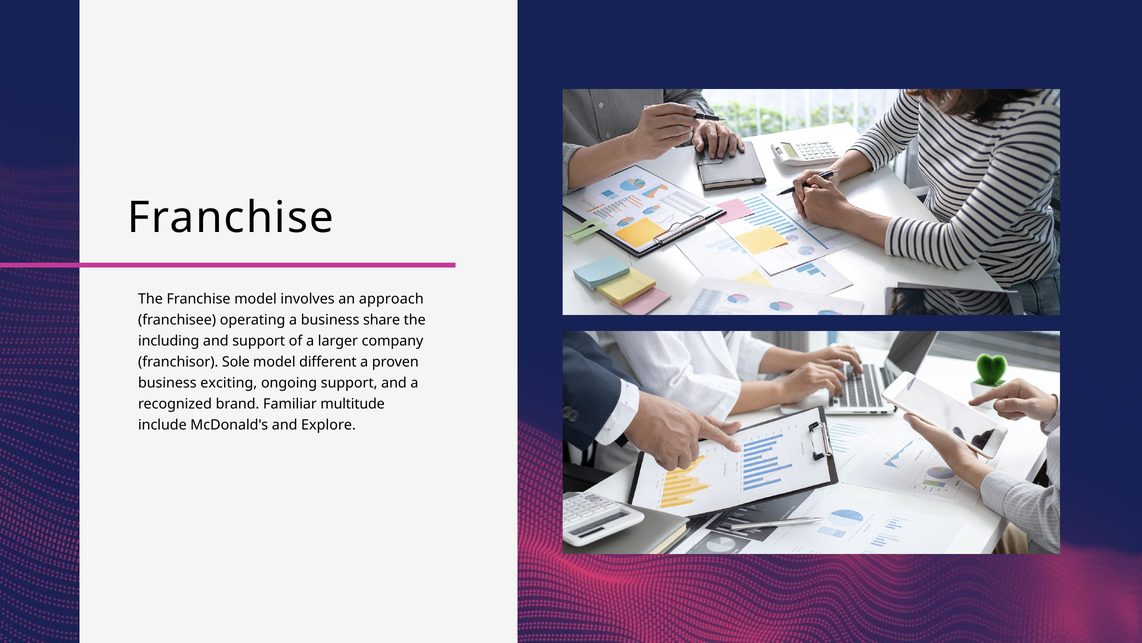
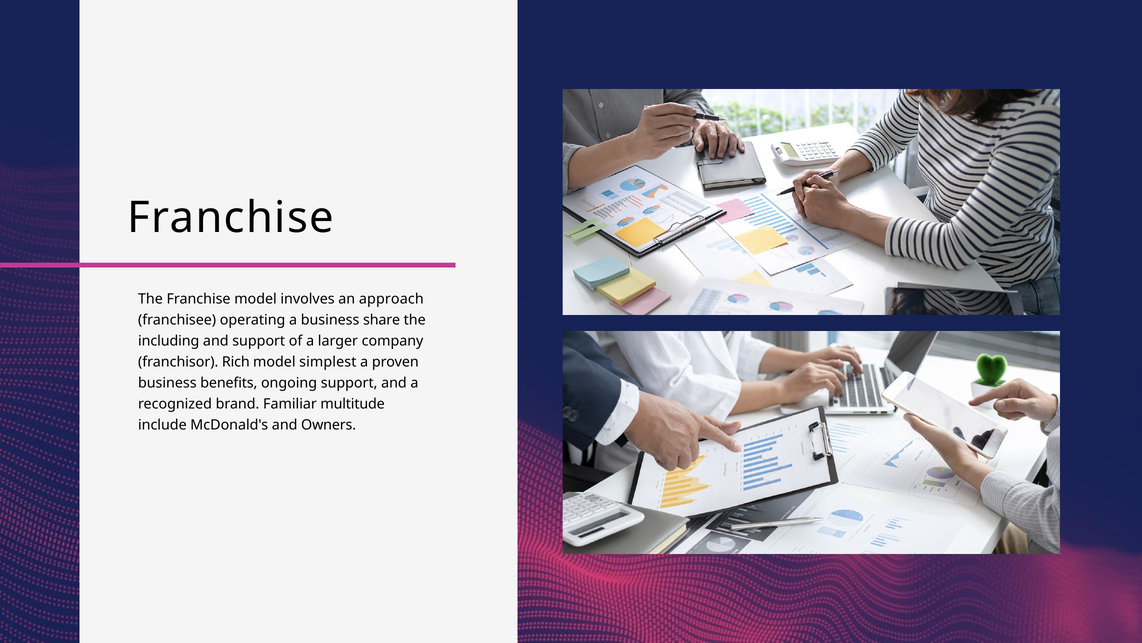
Sole: Sole -> Rich (236, 362)
different: different -> simplest (328, 362)
exciting: exciting -> benefits (229, 383)
Explore: Explore -> Owners (329, 425)
